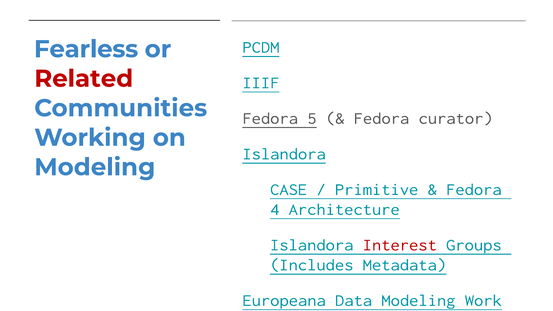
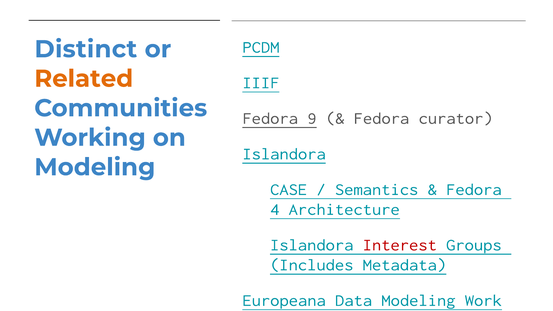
Fearless: Fearless -> Distinct (86, 49)
Related colour: red -> orange (84, 79)
5: 5 -> 9 (312, 118)
Primitive: Primitive -> Semantics (377, 189)
